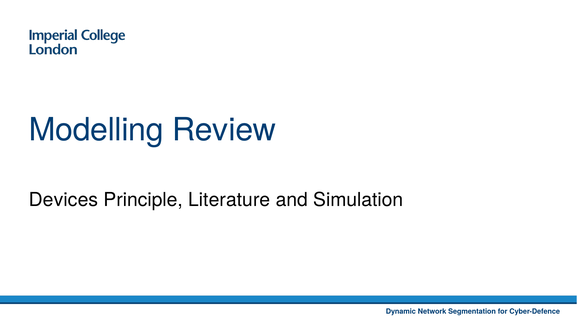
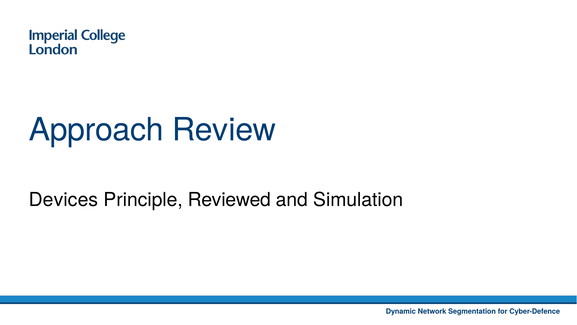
Modelling: Modelling -> Approach (96, 130)
Literature: Literature -> Reviewed (229, 199)
